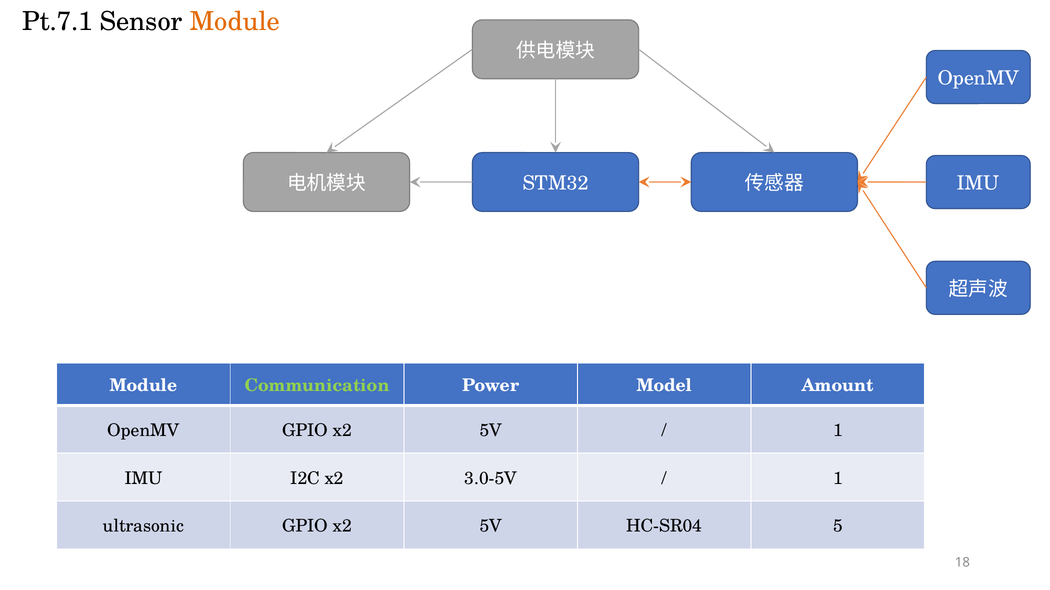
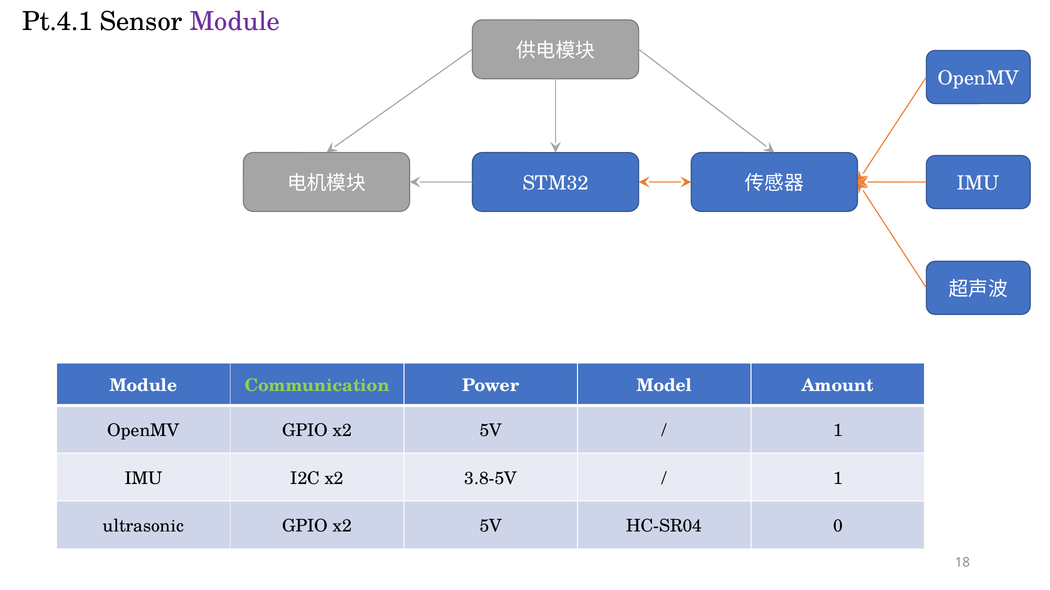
Pt.7.1: Pt.7.1 -> Pt.4.1 (58, 21)
Module colour: orange -> purple (235, 21)
3.0-5V: 3.0-5V -> 3.8-5V (491, 479)
5: 5 -> 0 (838, 527)
